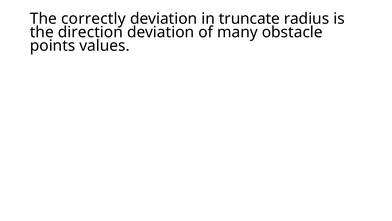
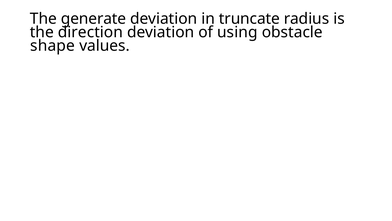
correctly: correctly -> generate (94, 19)
many: many -> using (237, 32)
points: points -> shape (52, 46)
